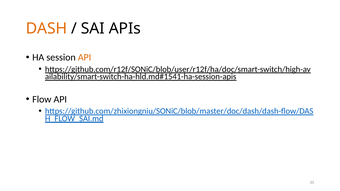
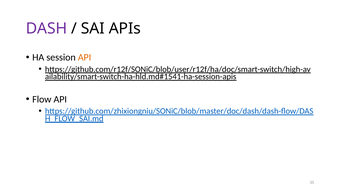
DASH colour: orange -> purple (47, 29)
